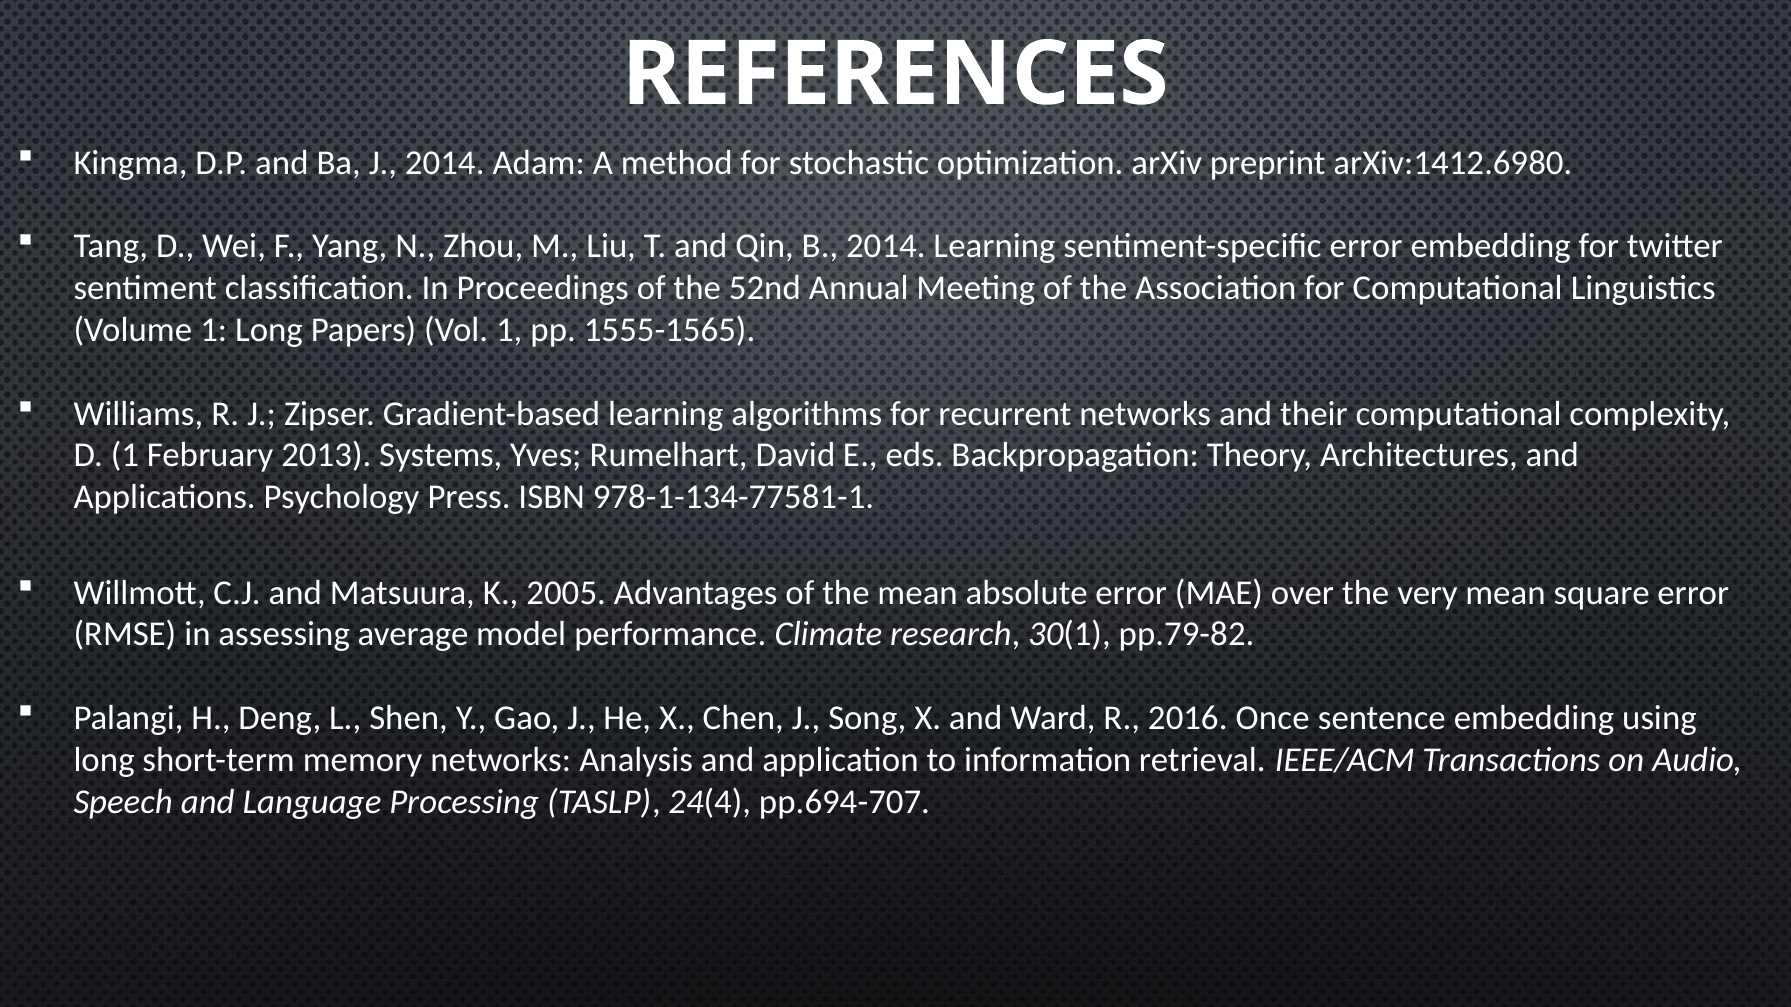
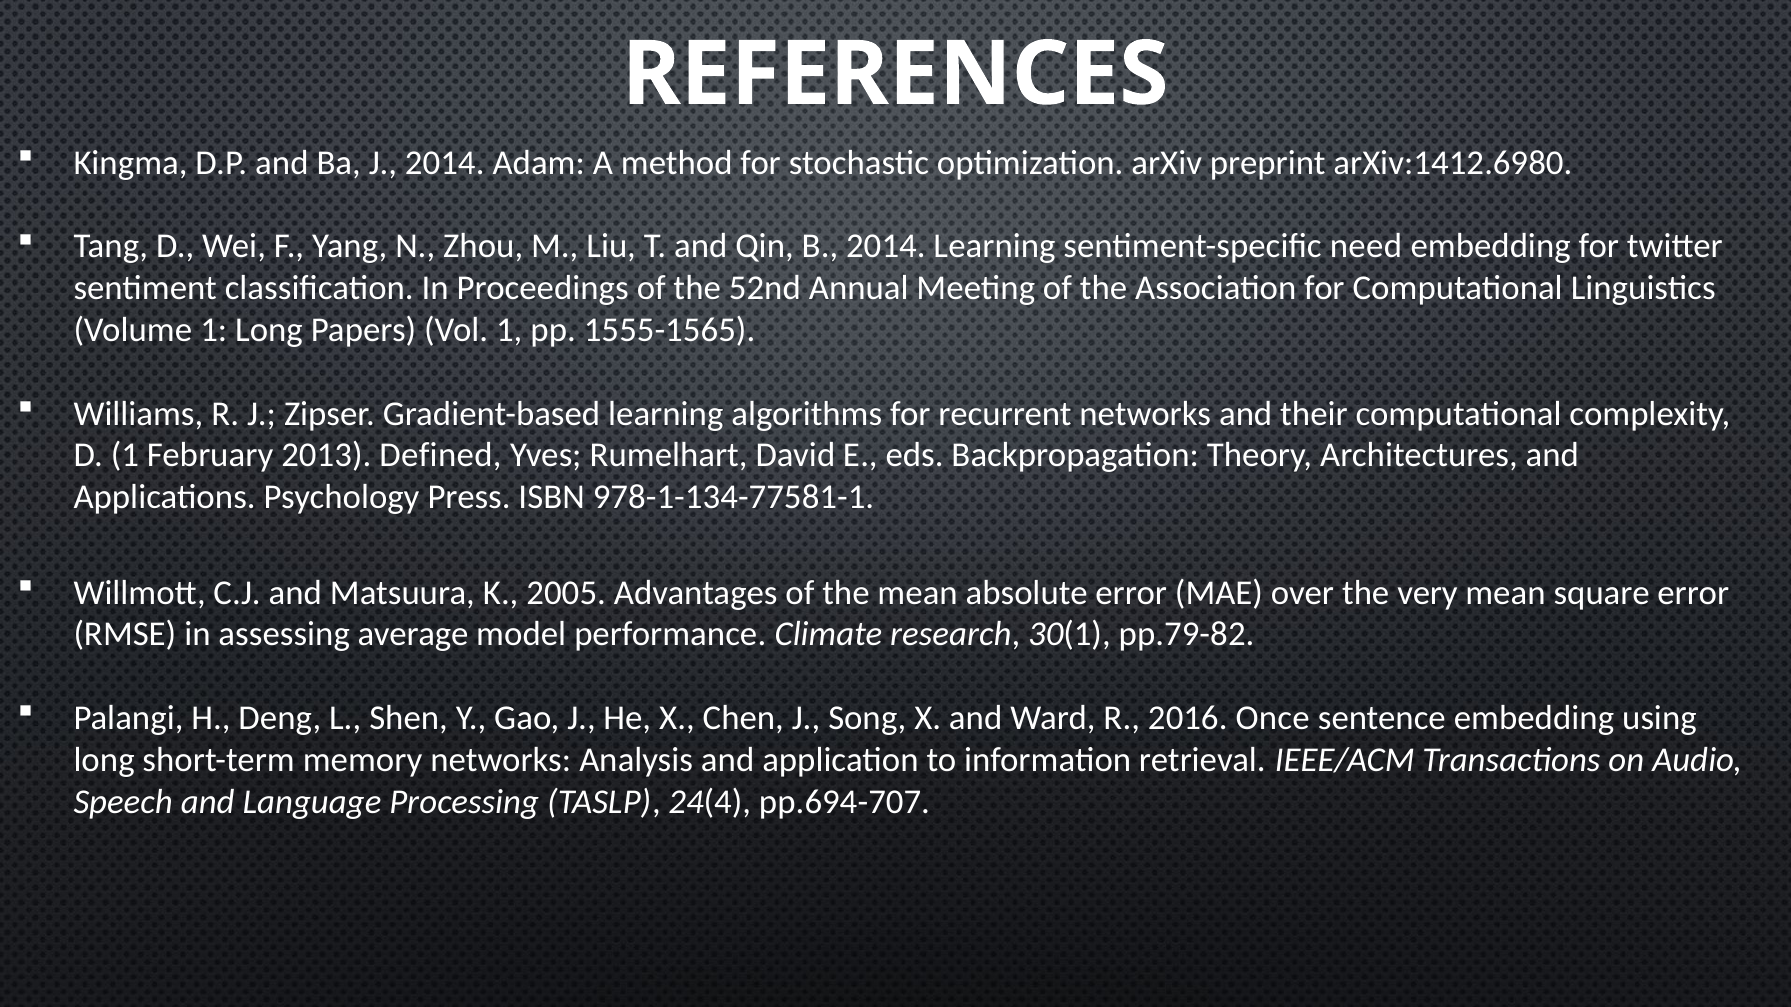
sentiment-specific error: error -> need (1366, 247)
Systems: Systems -> Defined (441, 456)
